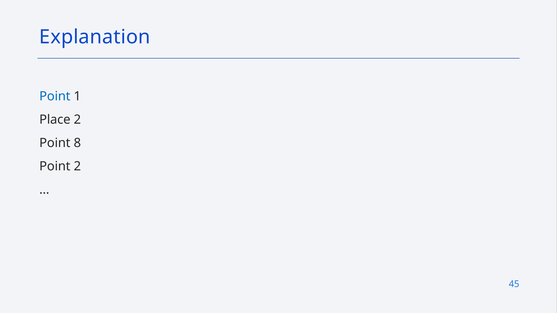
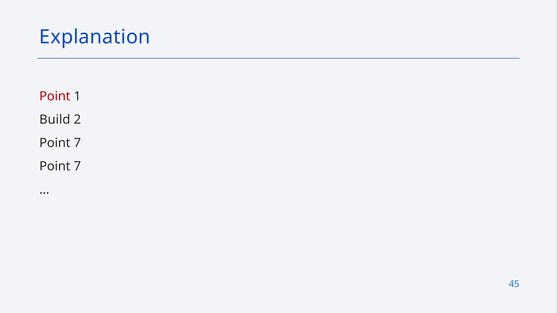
Point colour: blue -> red (55, 96)
Place: Place -> Build (55, 120)
8: 8 -> 7 (77, 143)
2: 2 -> 7 (77, 167)
